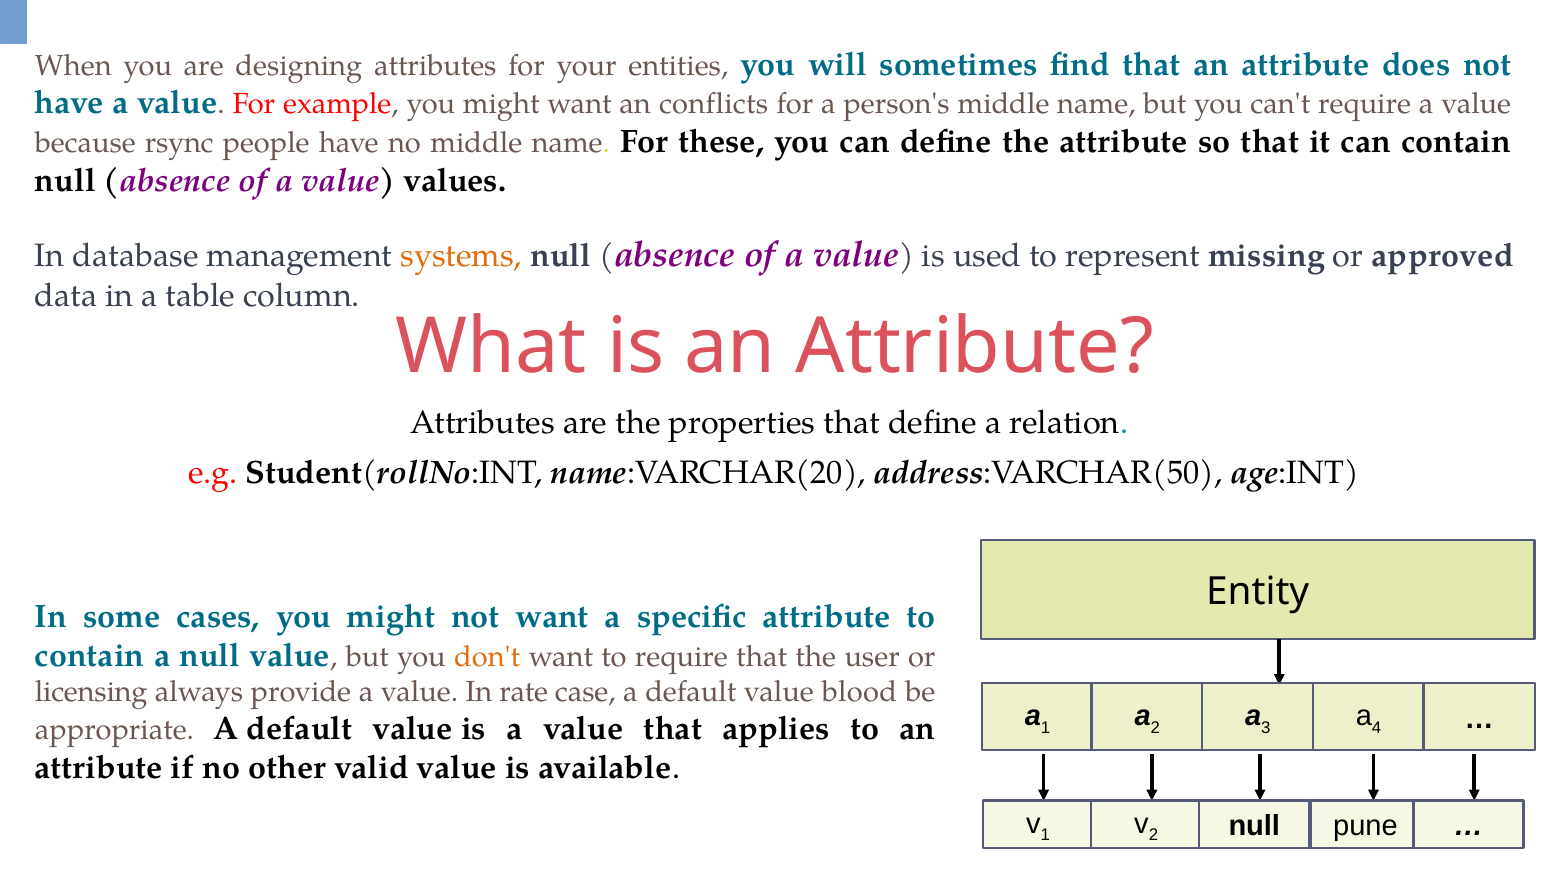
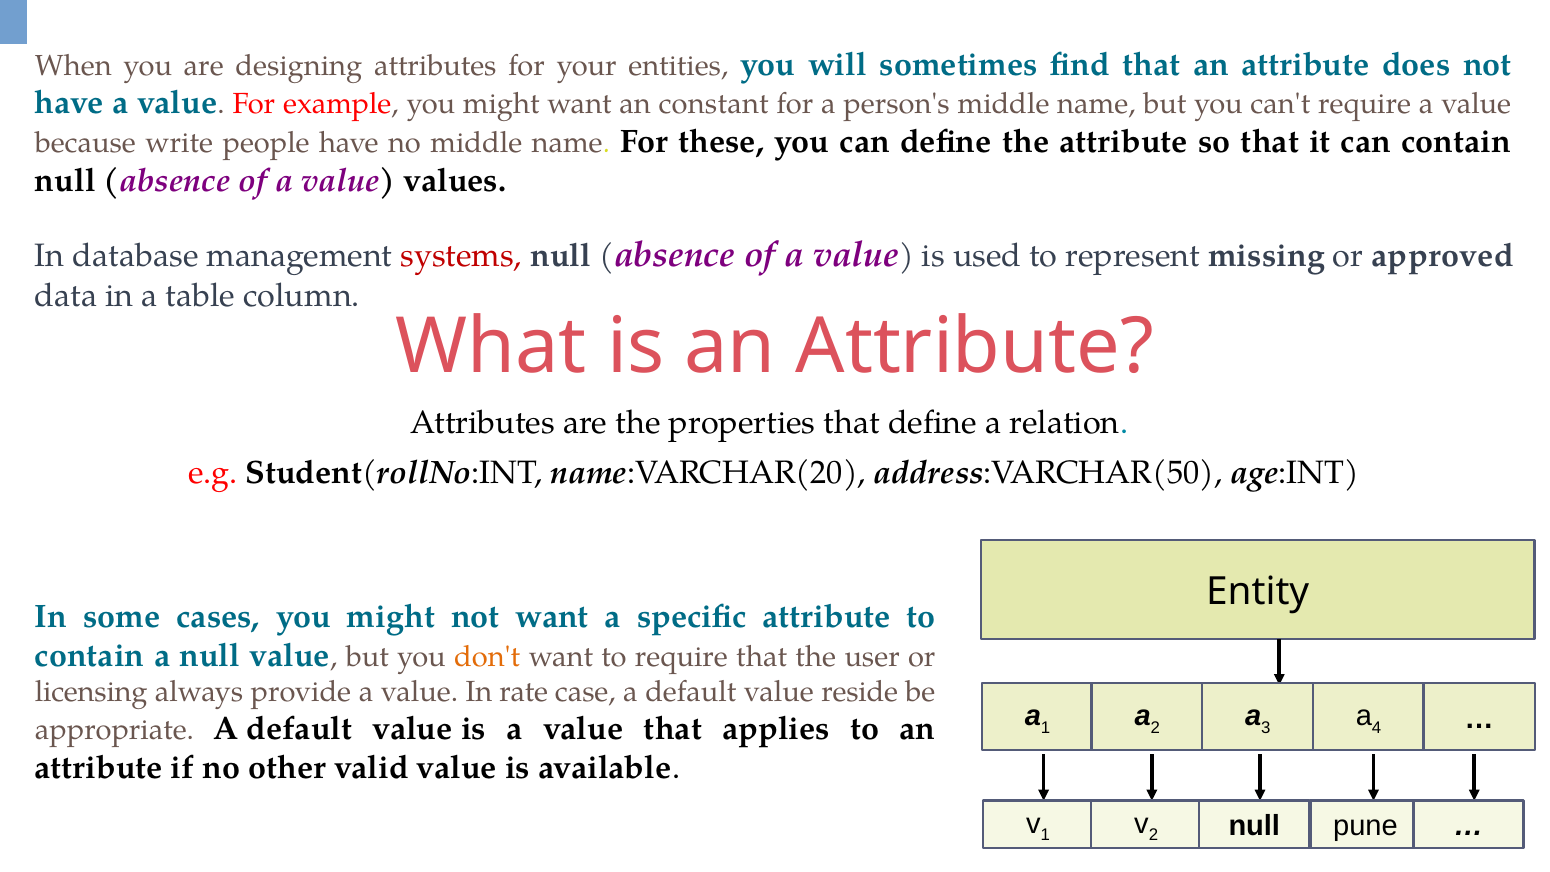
conflicts: conflicts -> constant (714, 104)
rsync: rsync -> write (179, 143)
systems colour: orange -> red (461, 256)
blood: blood -> reside (860, 692)
